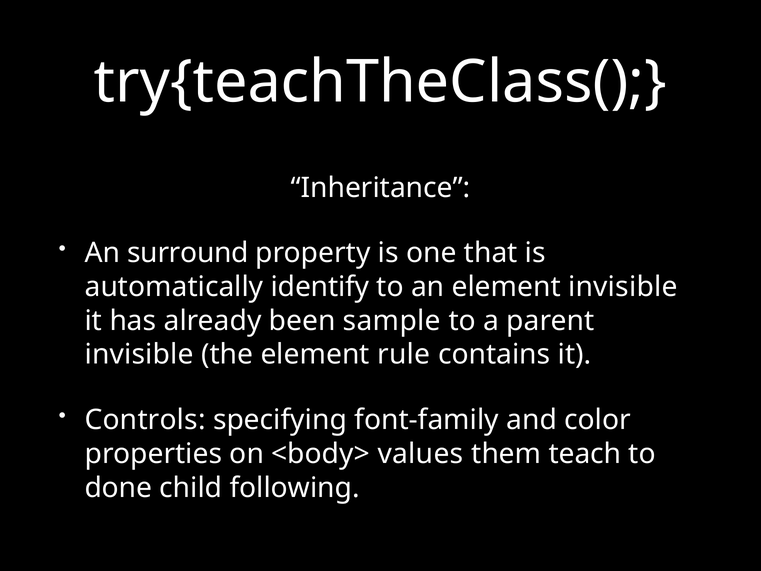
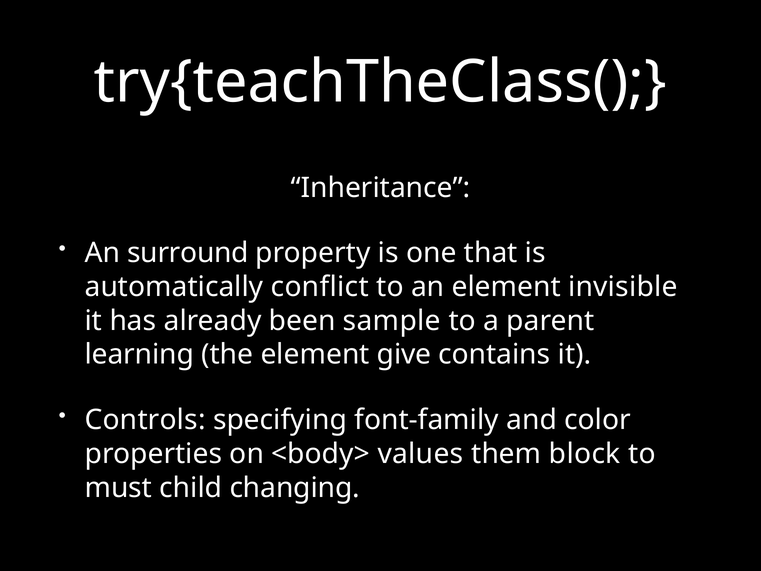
identify: identify -> conflict (320, 287)
invisible: invisible -> learning (139, 354)
rule: rule -> give (404, 354)
teach: teach -> block (585, 454)
done: done -> must (118, 487)
following: following -> changing (295, 487)
